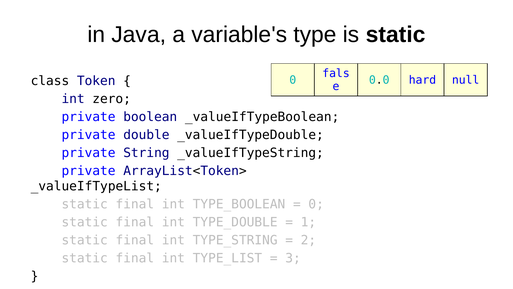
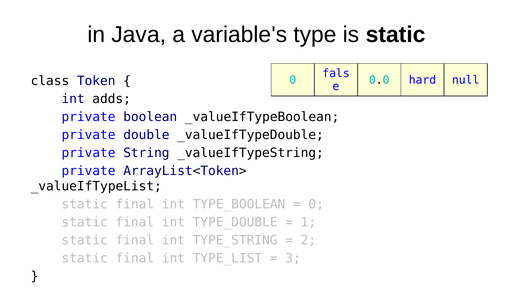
zero: zero -> adds (112, 99)
